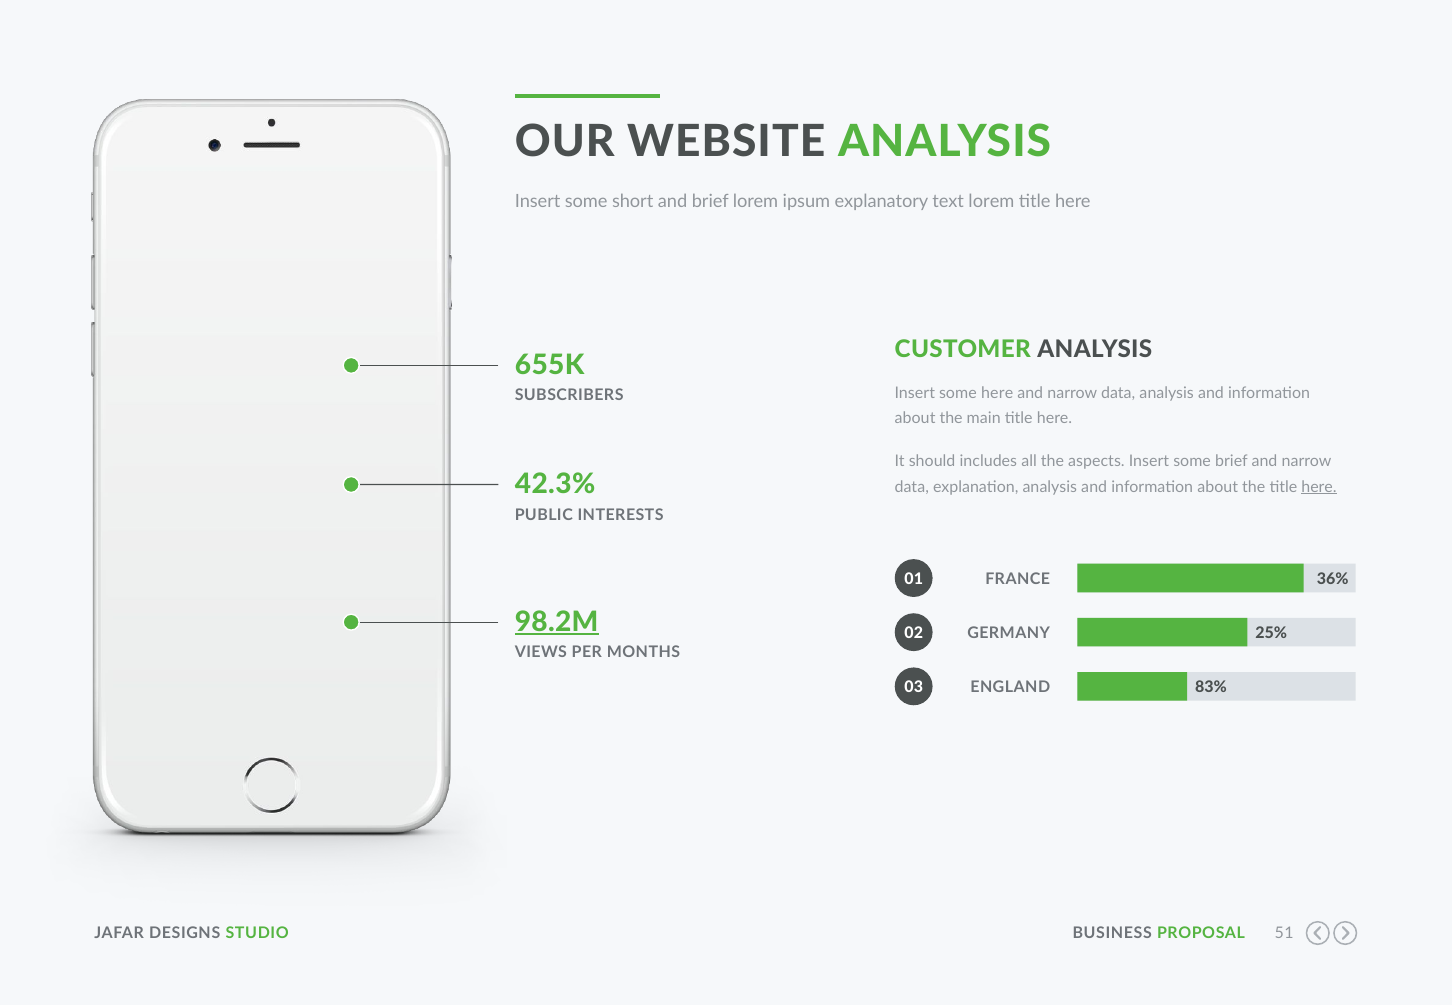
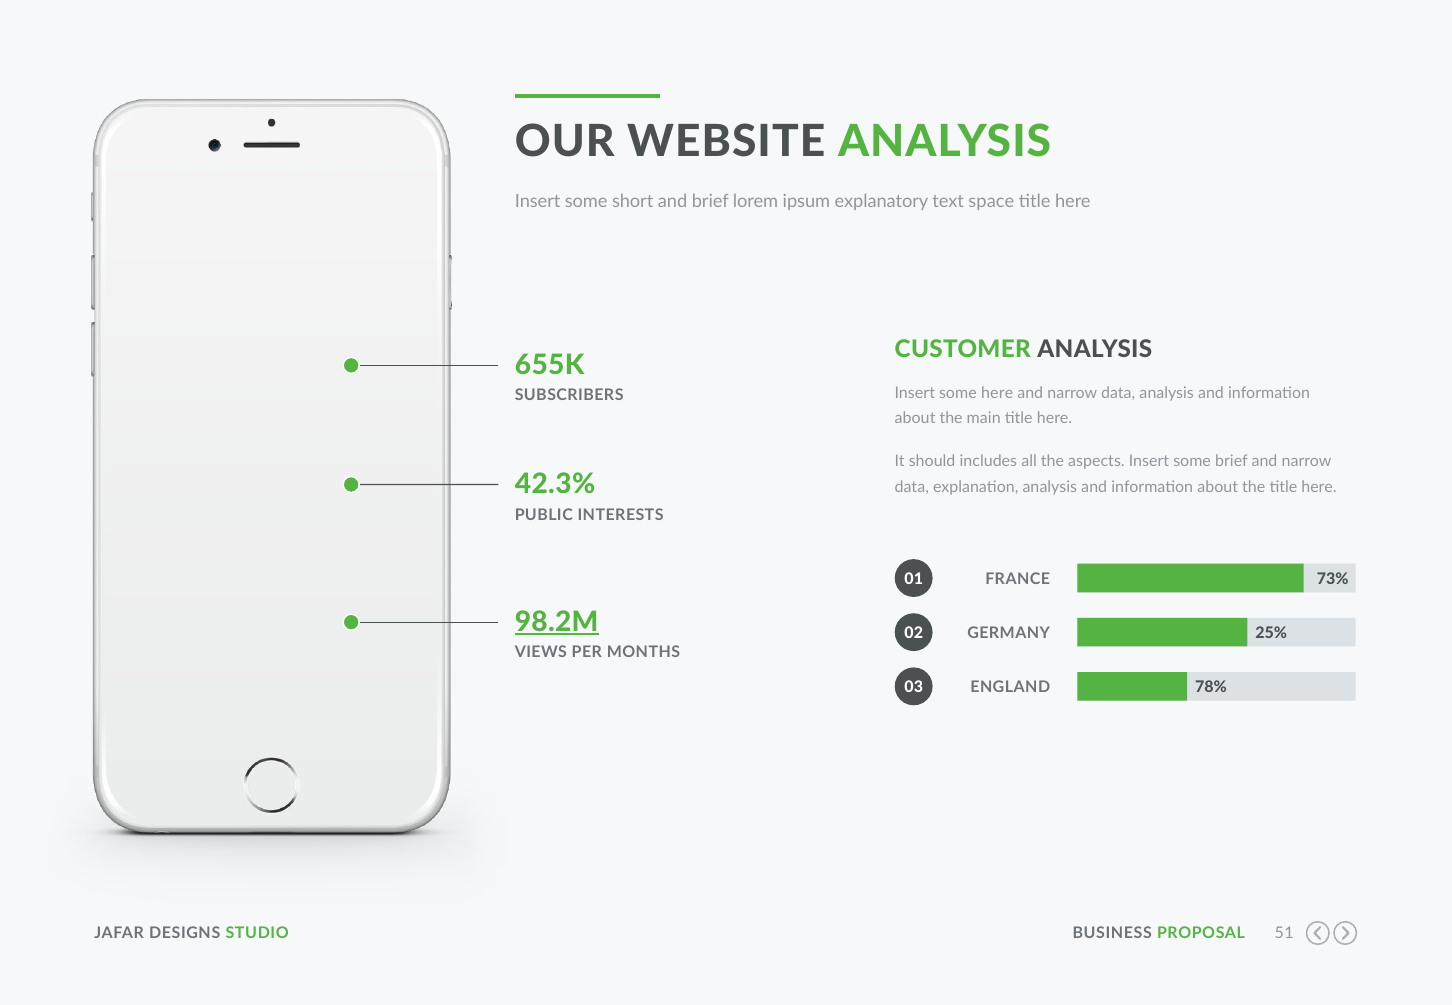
text lorem: lorem -> space (991, 202)
here underline: present -> none (1319, 487)
36%: 36% -> 73% (1333, 579)
83%: 83% -> 78% (1211, 688)
